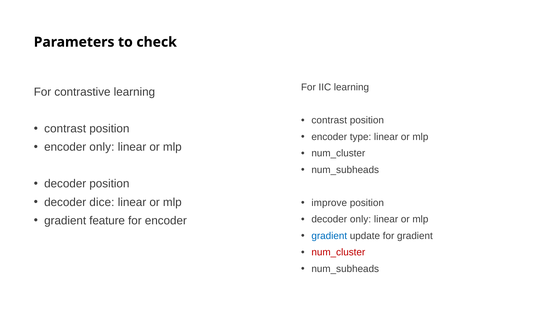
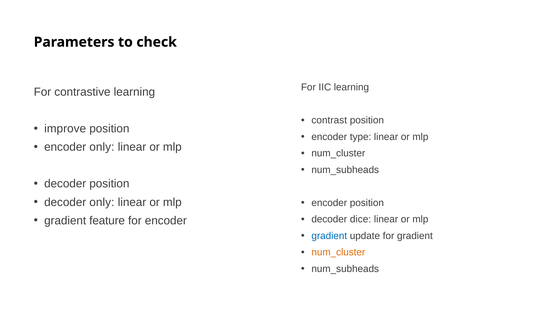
contrast: contrast -> improve (65, 128)
decoder dice: dice -> only (102, 202)
improve: improve -> encoder (329, 202)
decoder only: only -> dice (361, 219)
num_cluster colour: red -> orange (338, 252)
